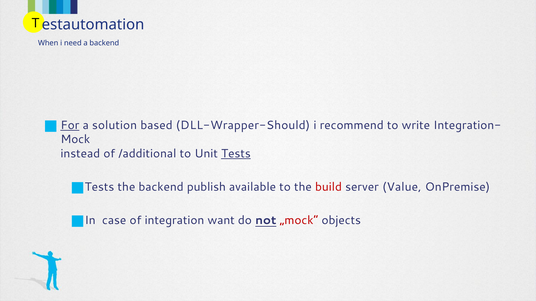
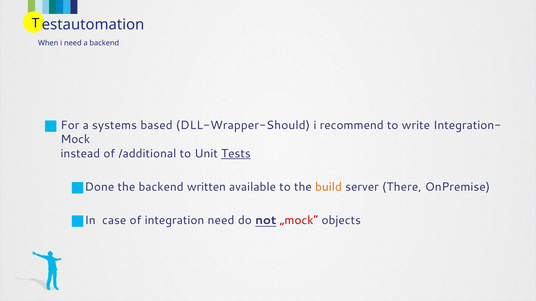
For underline: present -> none (70, 125)
solution: solution -> systems (115, 125)
Tests: Tests -> Done (99, 187)
publish: publish -> written (206, 187)
build colour: red -> orange (328, 187)
Value: Value -> There (402, 187)
integration want: want -> need (221, 221)
